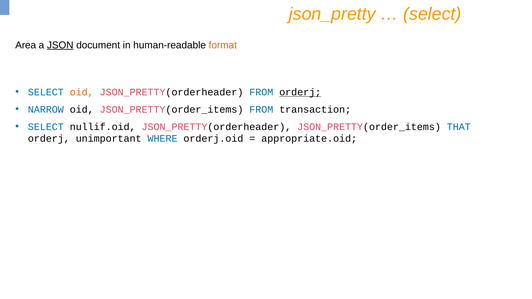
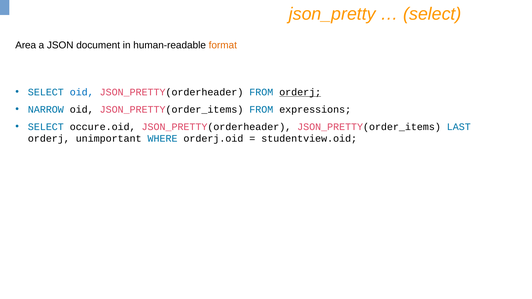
JSON underline: present -> none (60, 45)
oid colour: orange -> blue (82, 92)
transaction: transaction -> expressions (315, 110)
nullif.oid: nullif.oid -> occure.oid (103, 127)
THAT: THAT -> LAST (459, 127)
appropriate.oid: appropriate.oid -> studentview.oid (309, 139)
